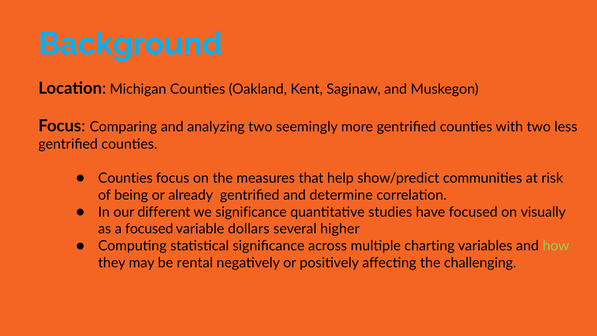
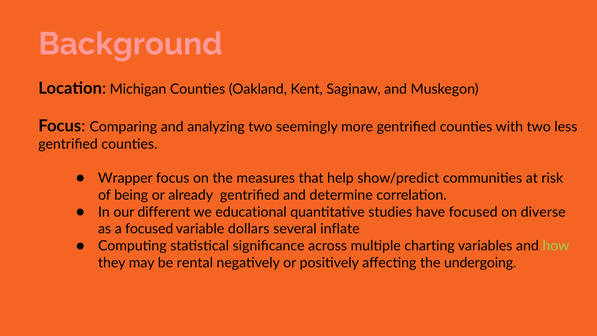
Background colour: light blue -> pink (130, 44)
Counties: Counties -> Wrapper (125, 178)
we significance: significance -> educational (251, 212)
visually: visually -> diverse (543, 212)
higher: higher -> inflate (340, 229)
challenging: challenging -> undergoing (480, 263)
